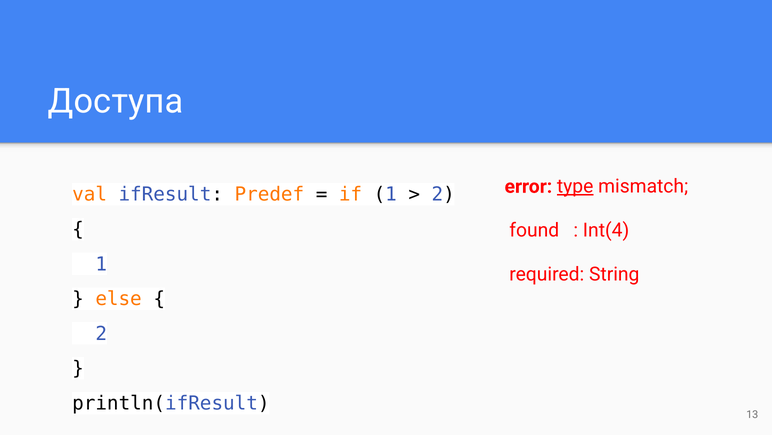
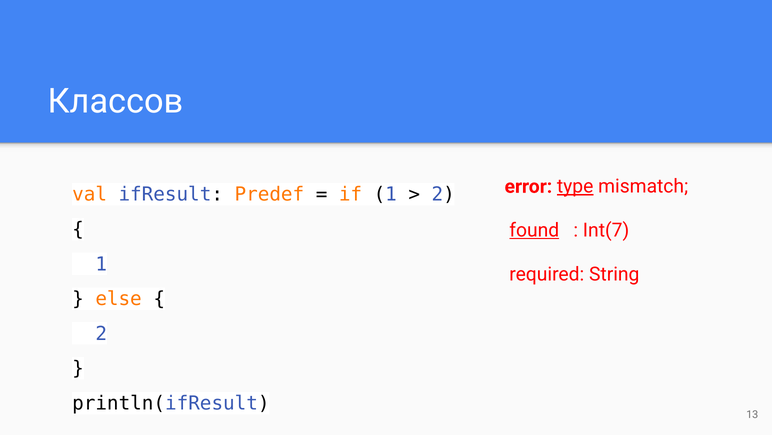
Доступа: Доступа -> Классов (116, 101)
found underline: none -> present (534, 230)
Int(4: Int(4 -> Int(7 (606, 230)
